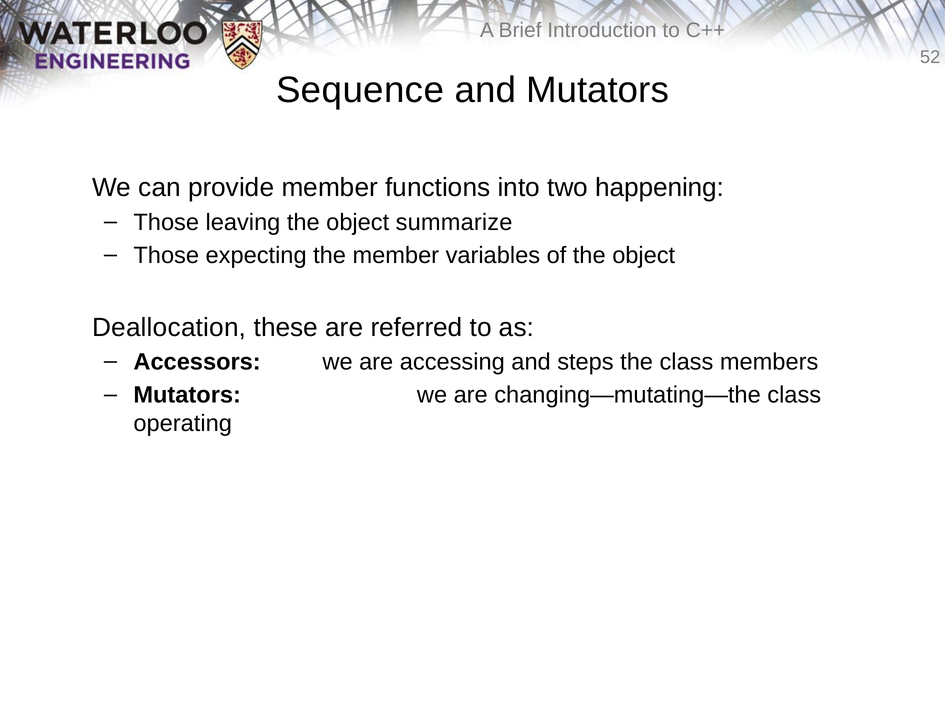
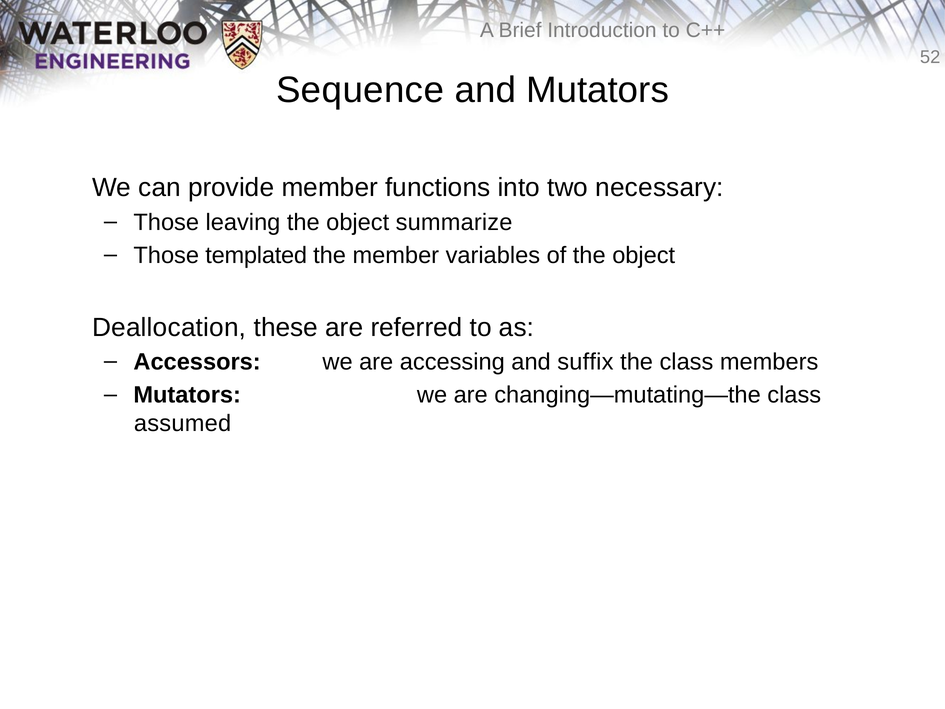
happening: happening -> necessary (660, 188)
expecting: expecting -> templated (256, 255)
steps: steps -> suffix (585, 362)
operating: operating -> assumed (183, 423)
